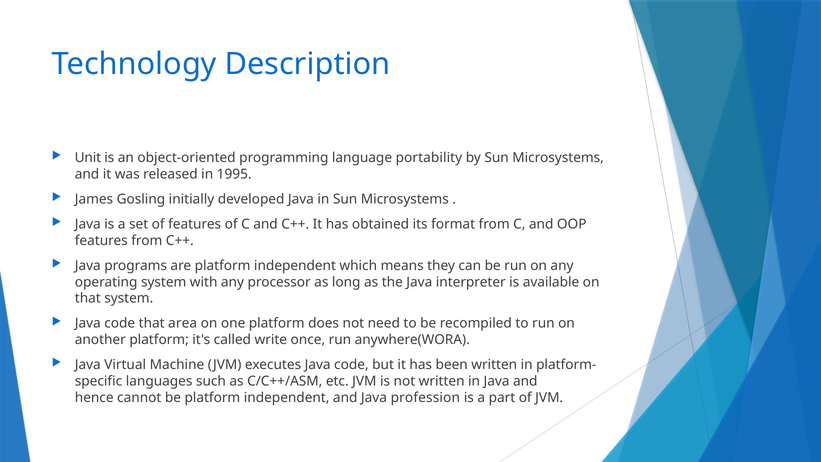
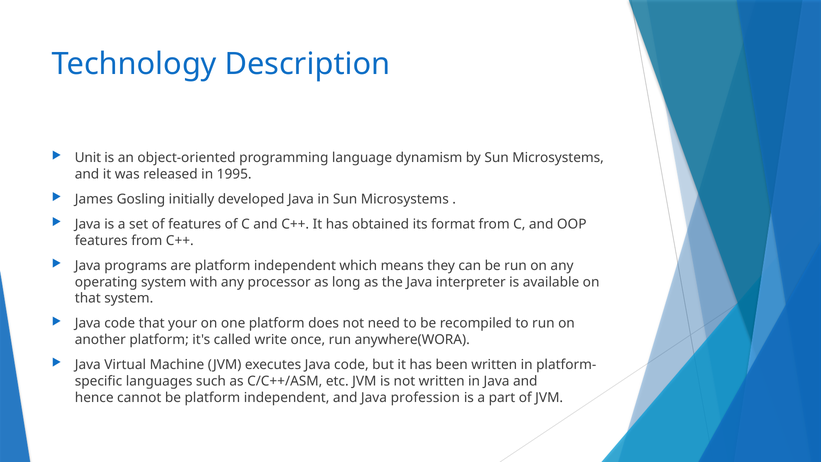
portability: portability -> dynamism (429, 158)
area: area -> your (183, 323)
